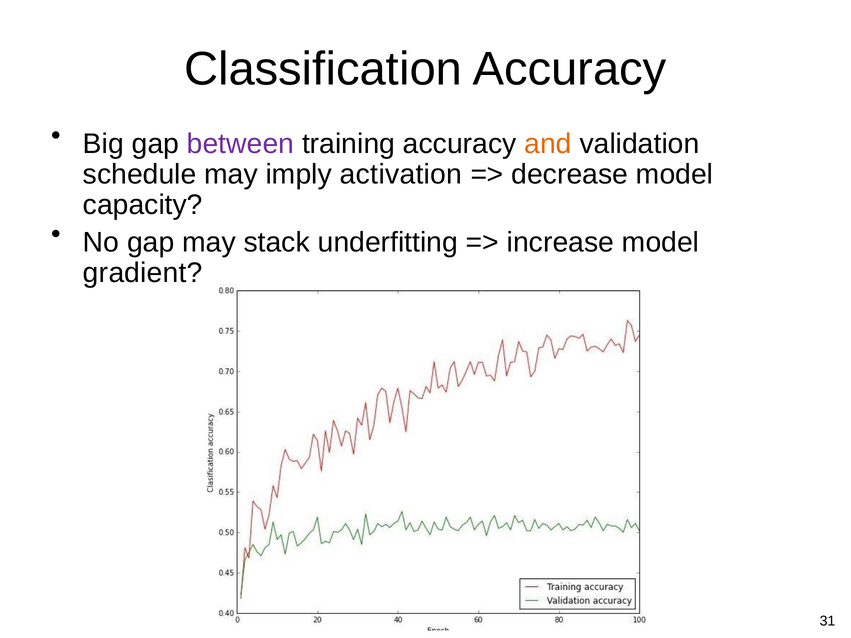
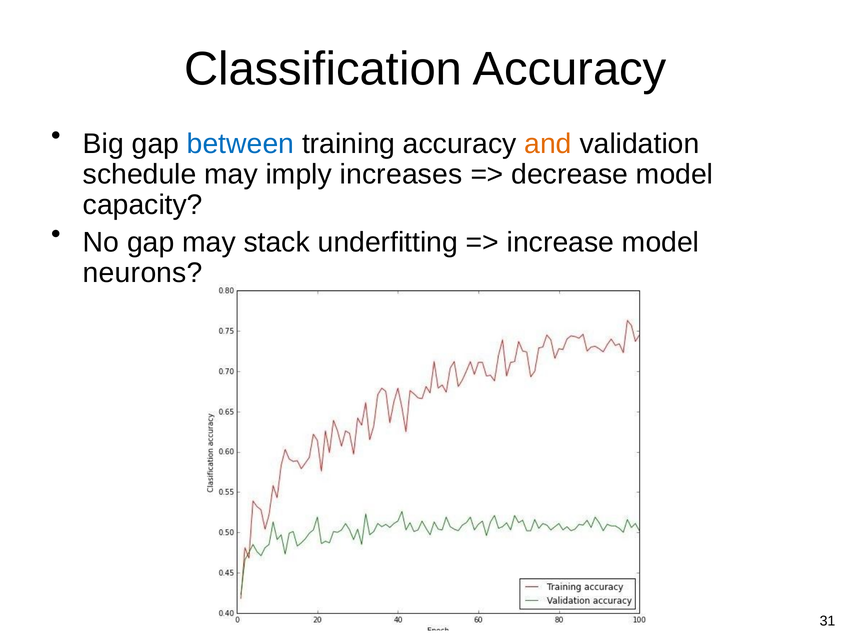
between colour: purple -> blue (241, 144)
activation: activation -> increases (401, 174)
gradient: gradient -> neurons (143, 273)
